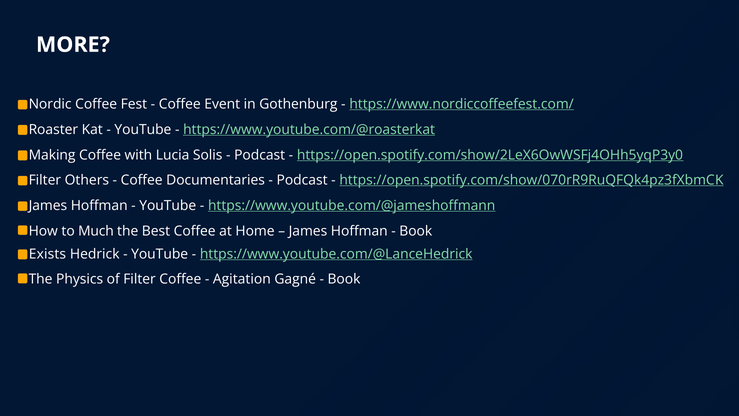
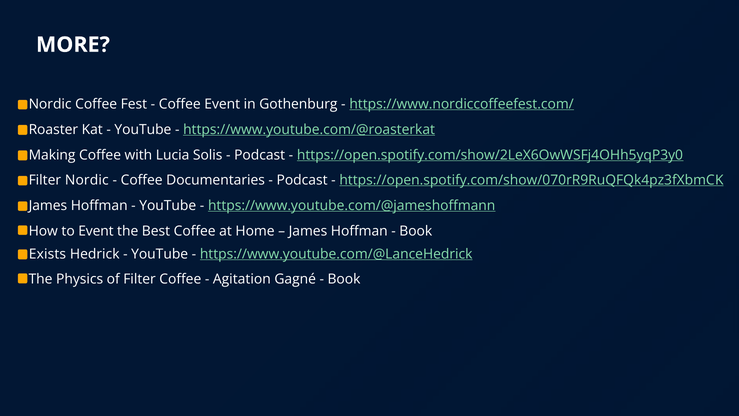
Filter Others: Others -> Nordic (87, 180)
to Much: Much -> Event (96, 231)
